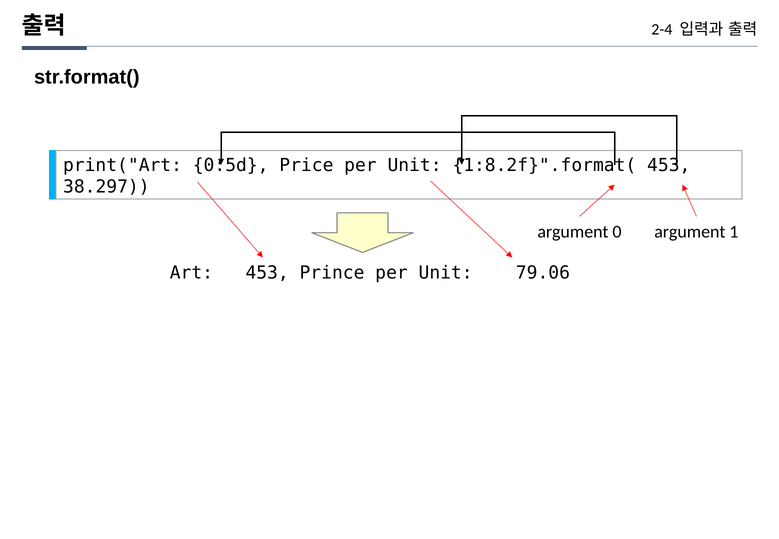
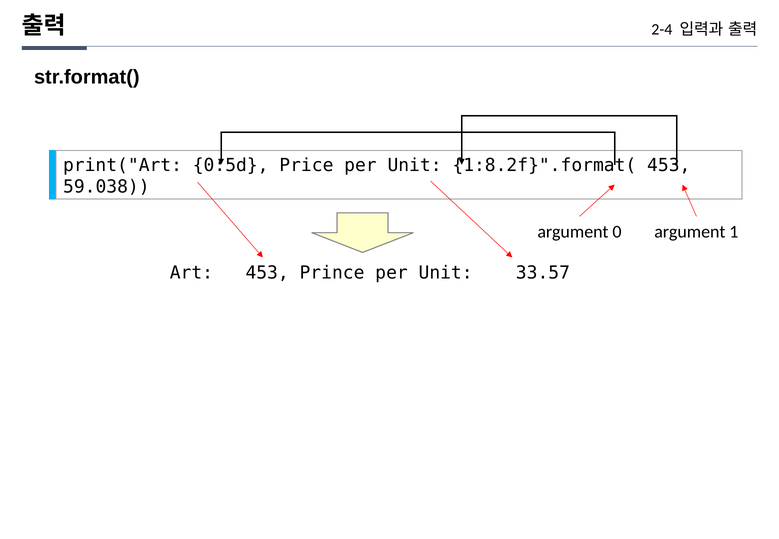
38.297: 38.297 -> 59.038 (106, 187)
79.06: 79.06 -> 33.57 (543, 273)
